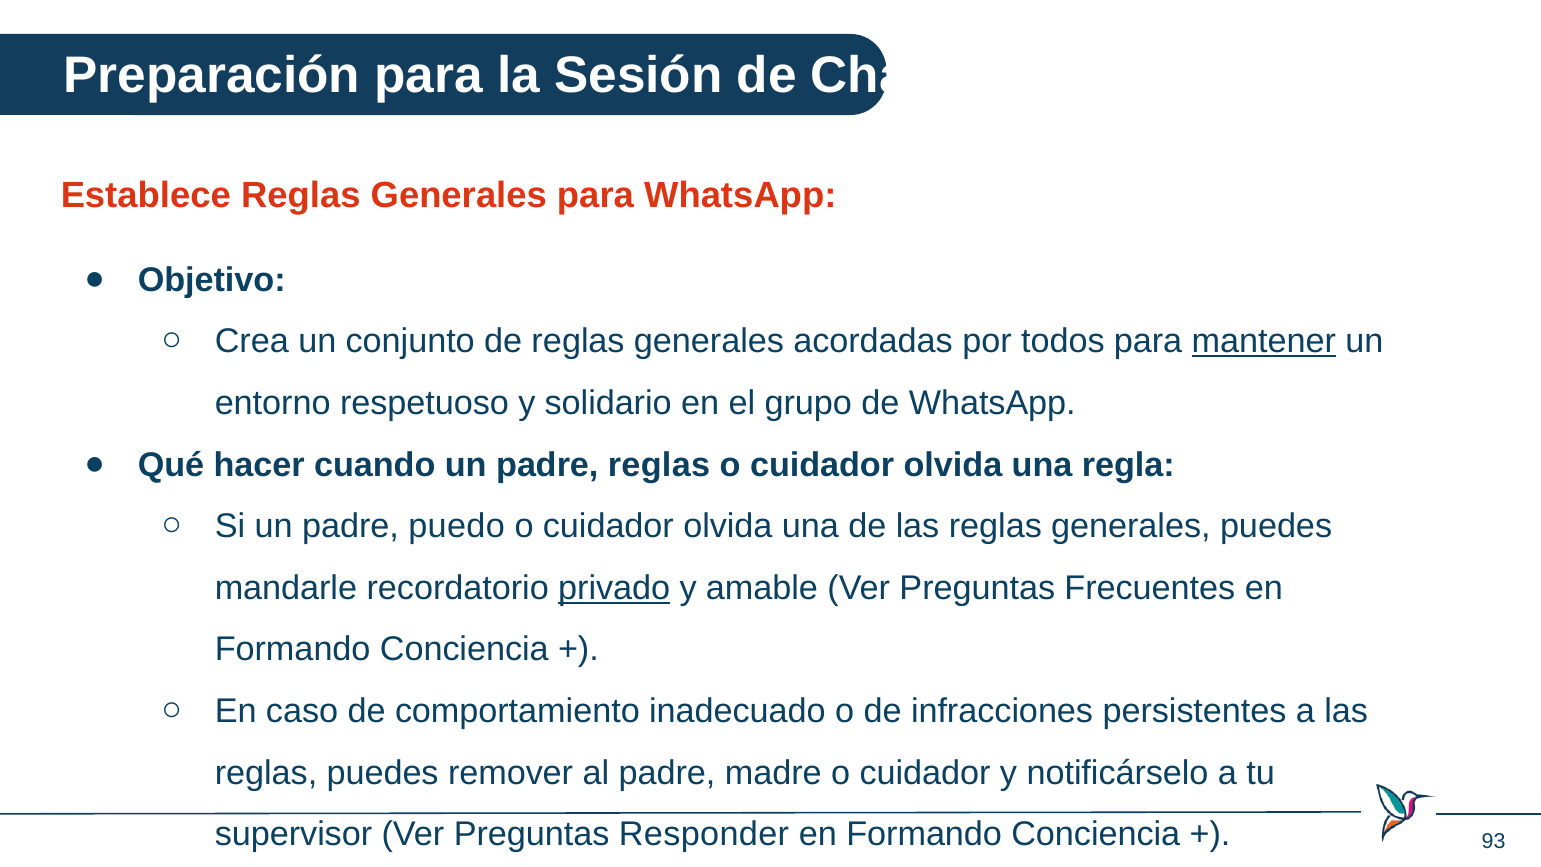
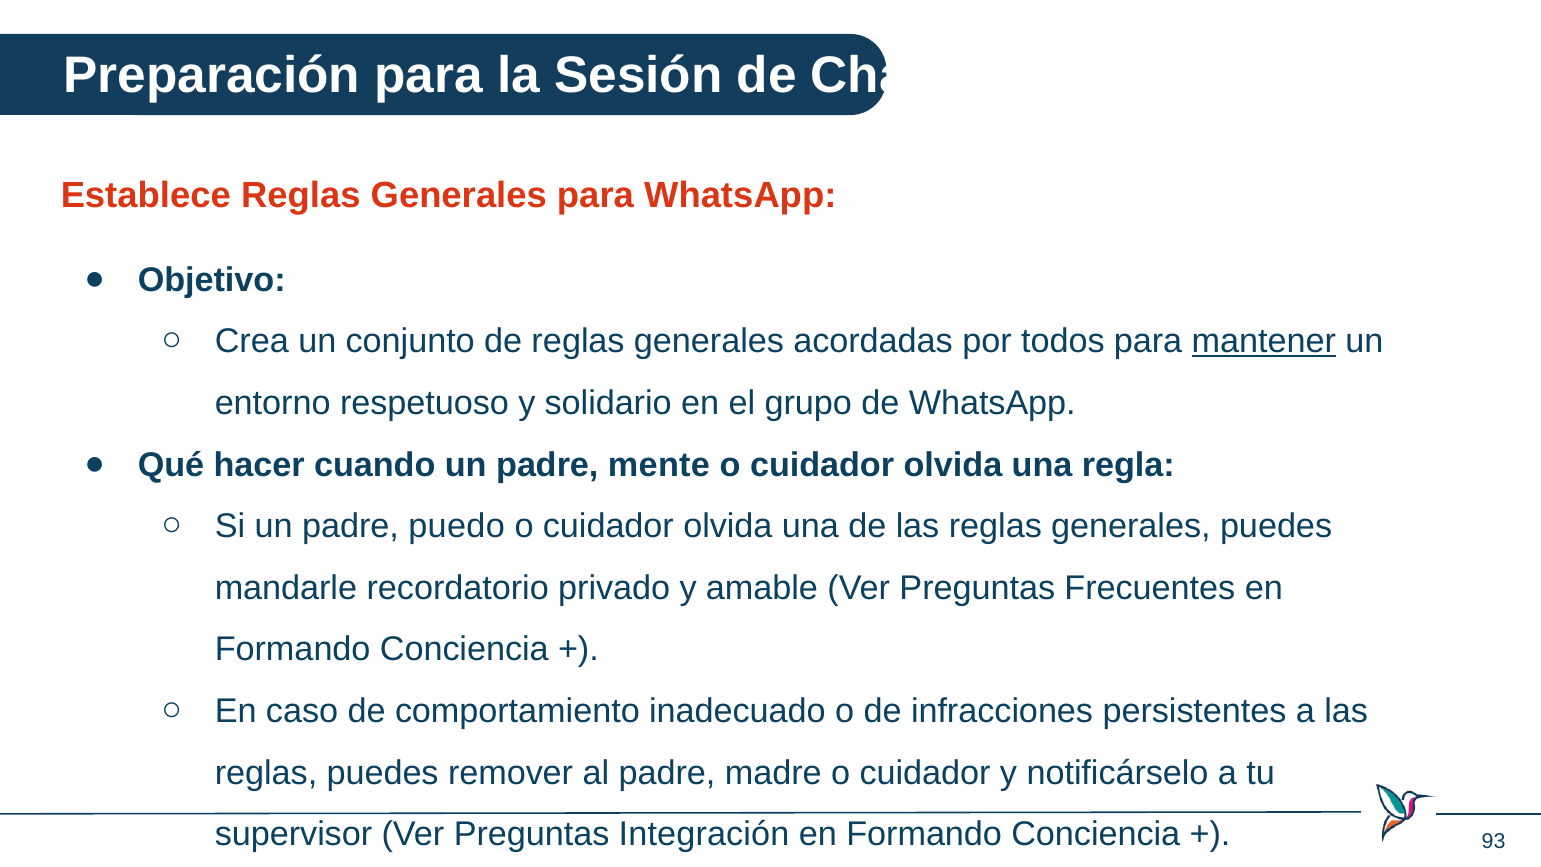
padre reglas: reglas -> mente (659, 465)
privado underline: present -> none (614, 588)
Responder: Responder -> Integración (704, 834)
